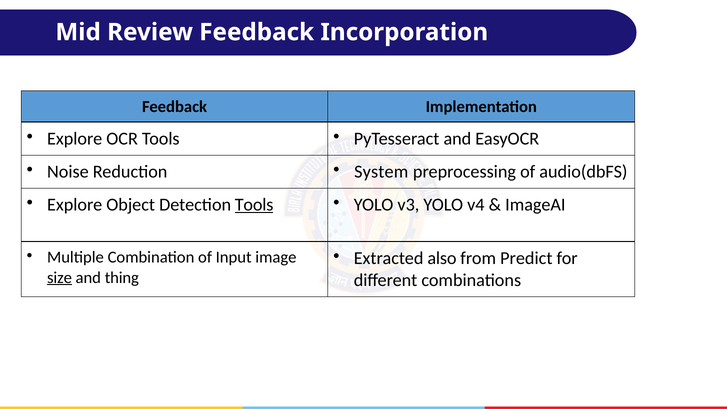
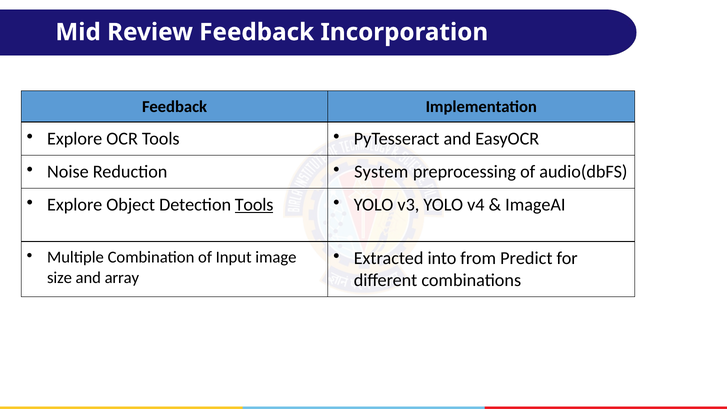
also: also -> into (442, 258)
size underline: present -> none (60, 277)
thing: thing -> array (122, 277)
